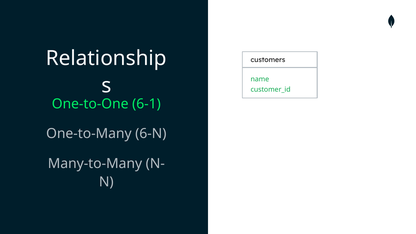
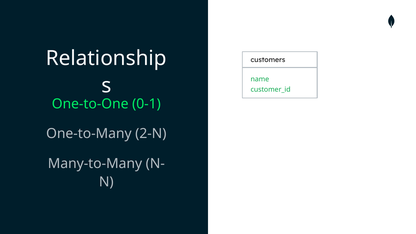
6-1: 6-1 -> 0-1 (146, 104)
6-N: 6-N -> 2-N (151, 134)
